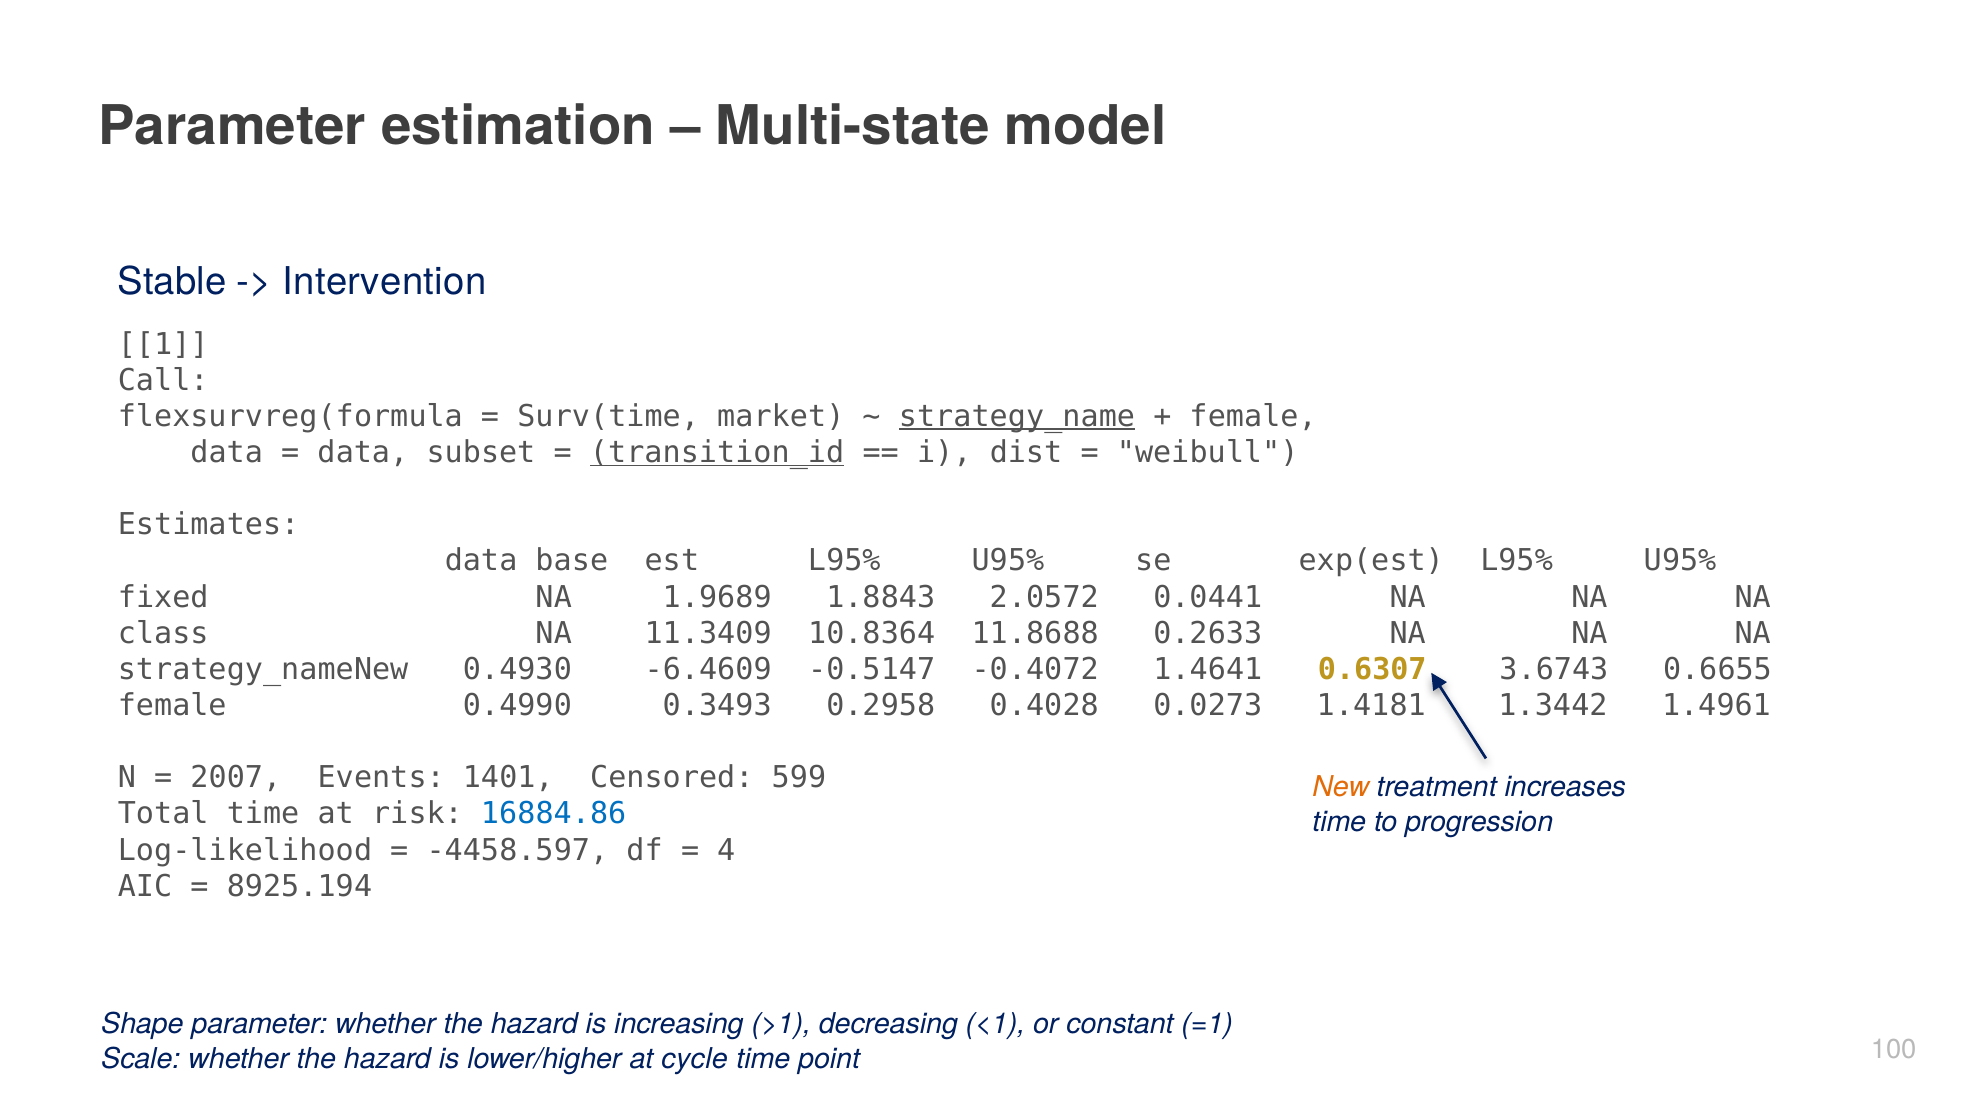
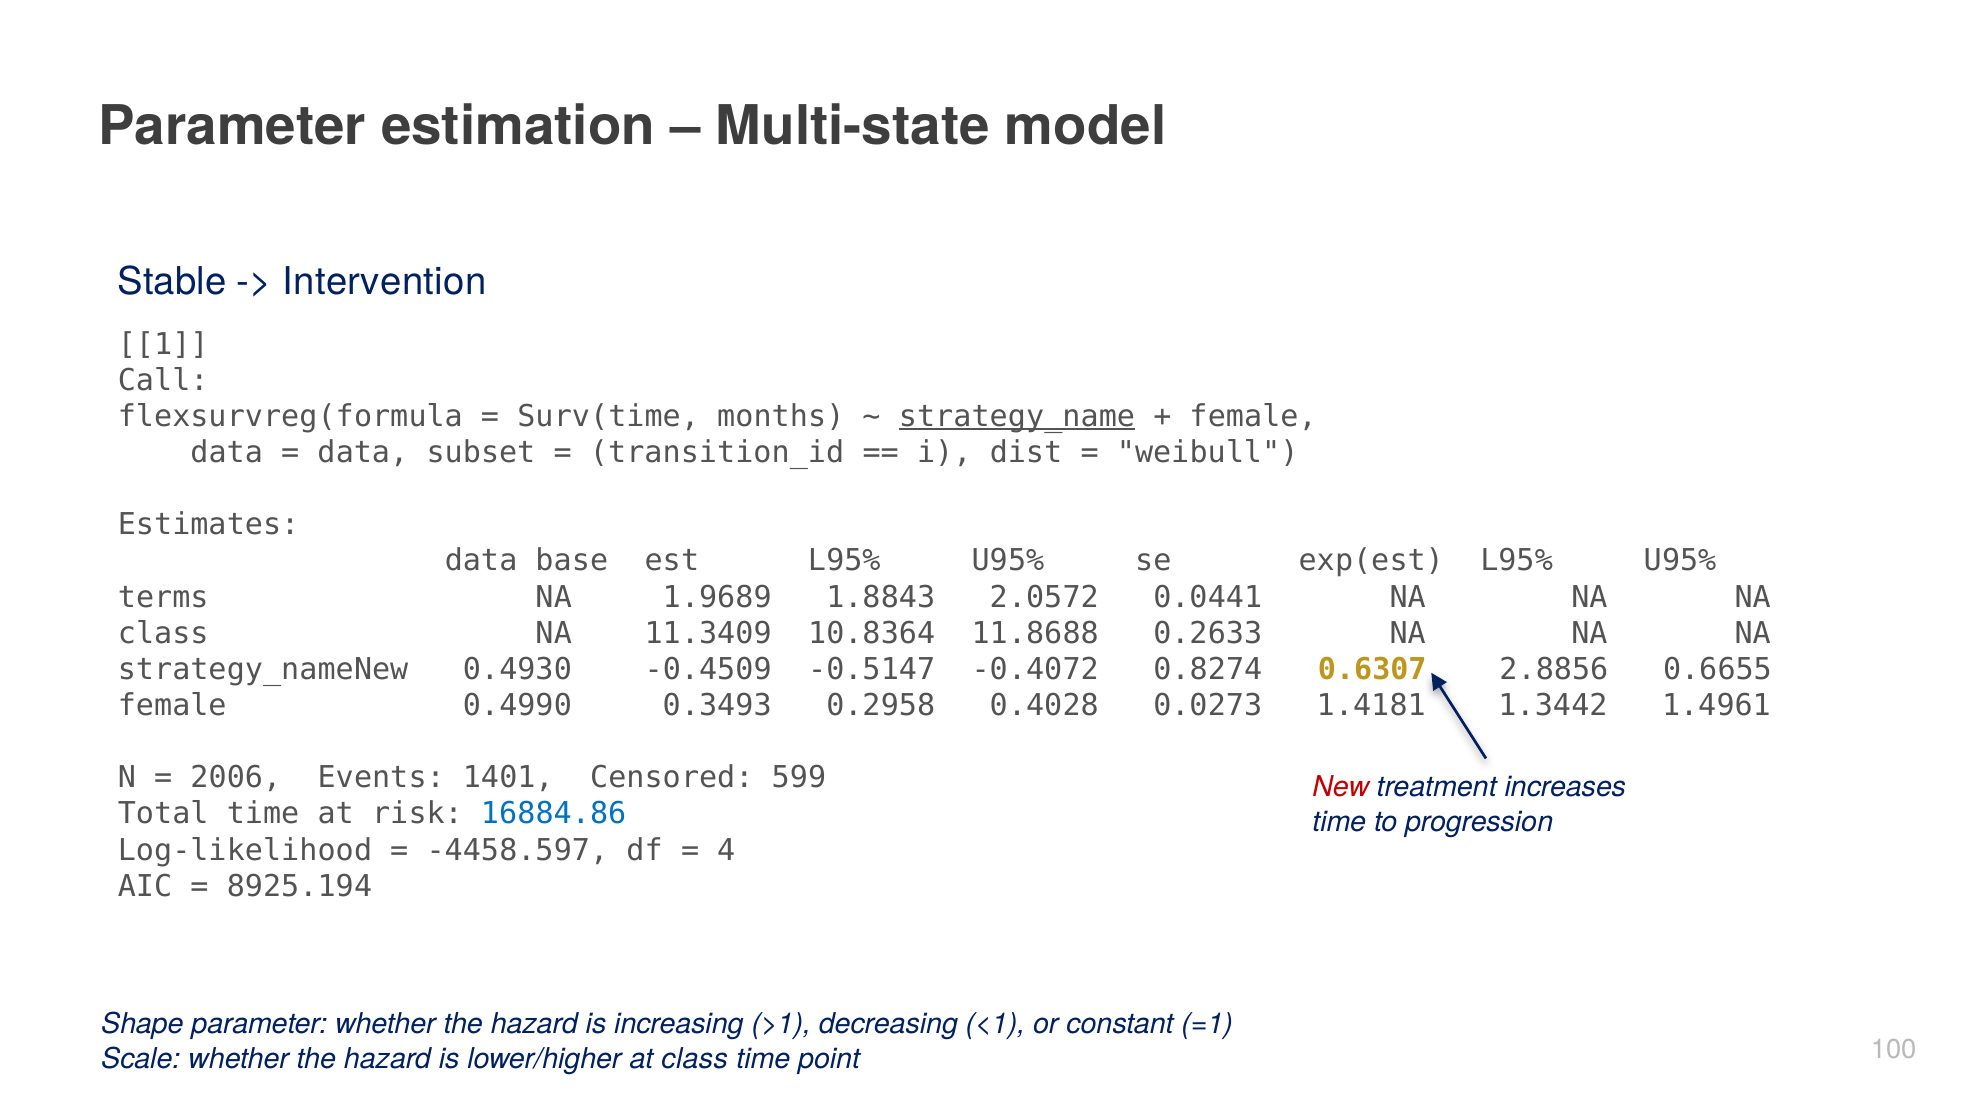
market: market -> months (781, 416)
transition_id underline: present -> none (717, 453)
fixed: fixed -> terms (163, 597)
-6.4609: -6.4609 -> -0.4509 (708, 669)
1.4641: 1.4641 -> 0.8274 (1208, 669)
3.6743: 3.6743 -> 2.8856 (1554, 669)
2007: 2007 -> 2006 (236, 778)
New colour: orange -> red (1341, 787)
at cycle: cycle -> class (695, 1059)
